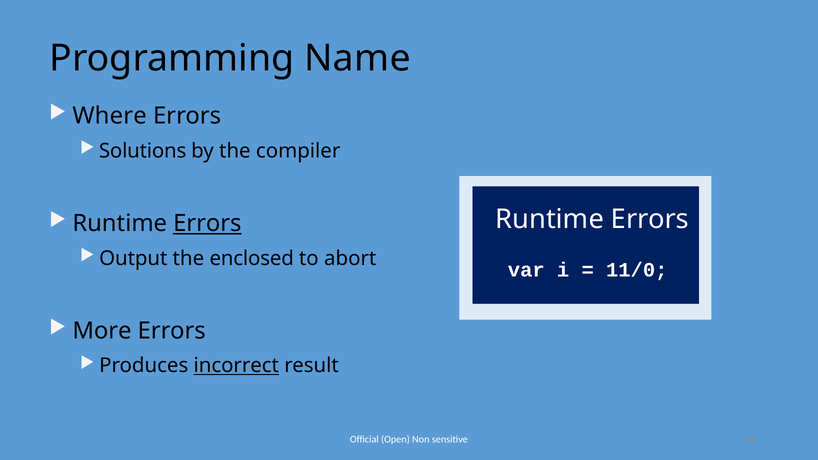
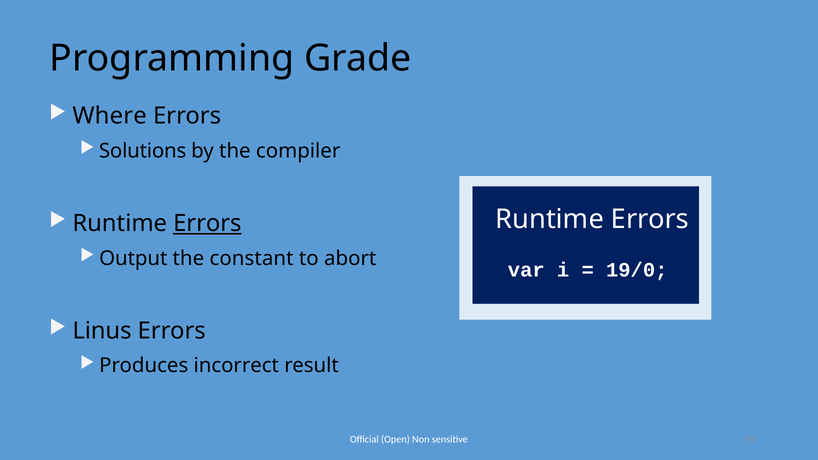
Name: Name -> Grade (358, 58)
enclosed: enclosed -> constant (252, 258)
11/0: 11/0 -> 19/0 (637, 270)
More: More -> Linus (102, 331)
incorrect underline: present -> none (236, 366)
